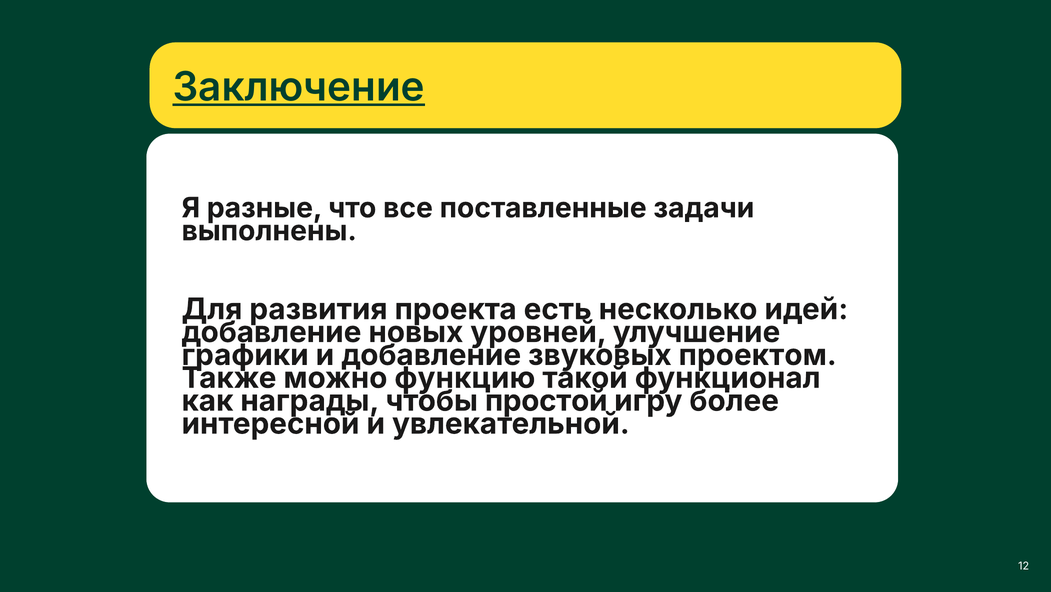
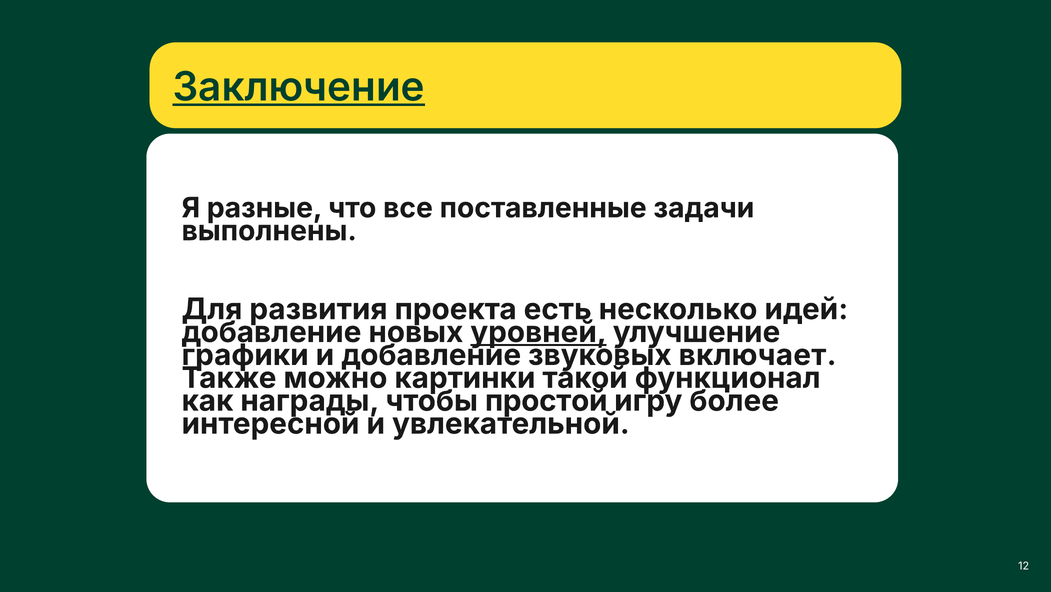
уровней underline: none -> present (538, 332)
проектом: проектом -> включает (758, 355)
функцию: функцию -> картинки (465, 378)
